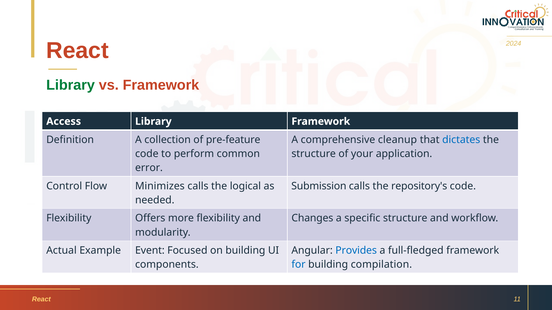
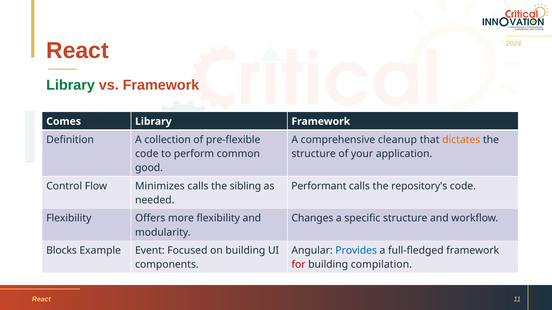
Access: Access -> Comes (64, 122)
pre-feature: pre-feature -> pre-flexible (233, 140)
dictates colour: blue -> orange (461, 140)
error: error -> good (149, 168)
logical: logical -> sibling (245, 186)
Submission: Submission -> Performant (319, 186)
Actual: Actual -> Blocks (62, 251)
for colour: blue -> red (299, 265)
